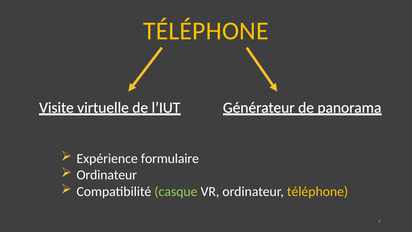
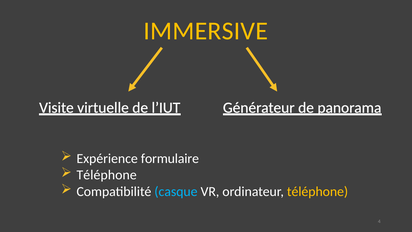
TÉLÉPHONE: TÉLÉPHONE -> IMMERSIVE (206, 31)
Ordinateur: Ordinateur -> Téléphone (107, 175)
casque colour: light green -> light blue (176, 191)
